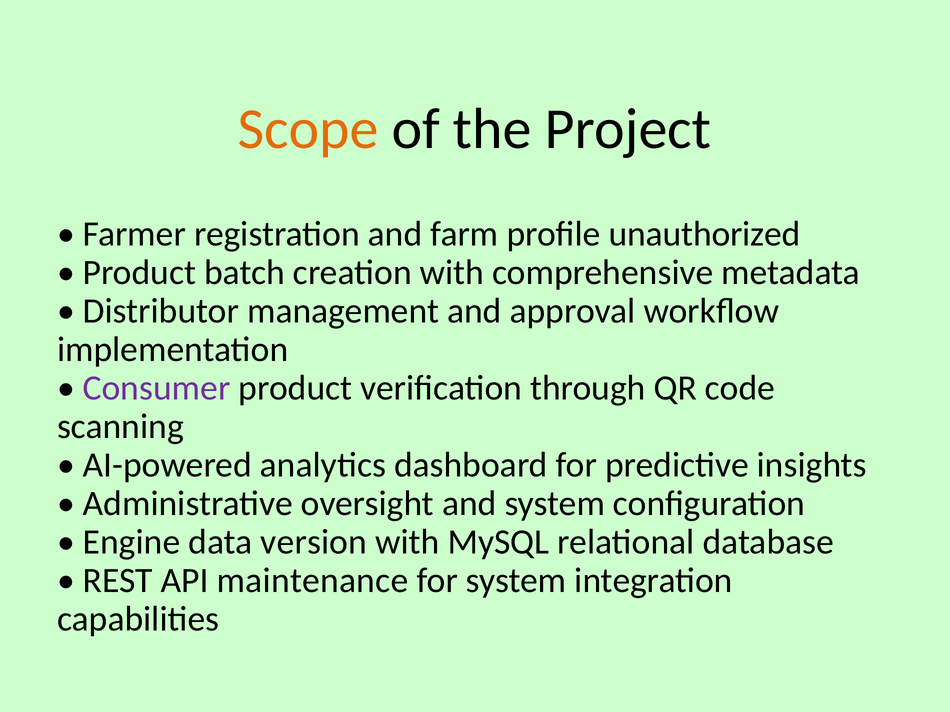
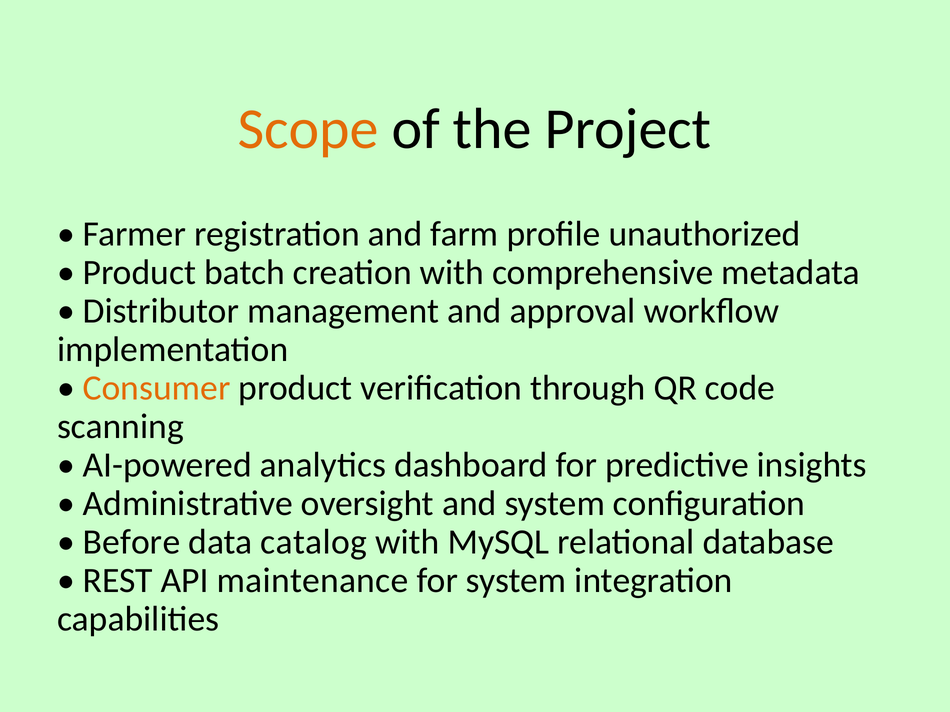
Consumer colour: purple -> orange (157, 388)
Engine: Engine -> Before (131, 542)
version: version -> catalog (314, 542)
